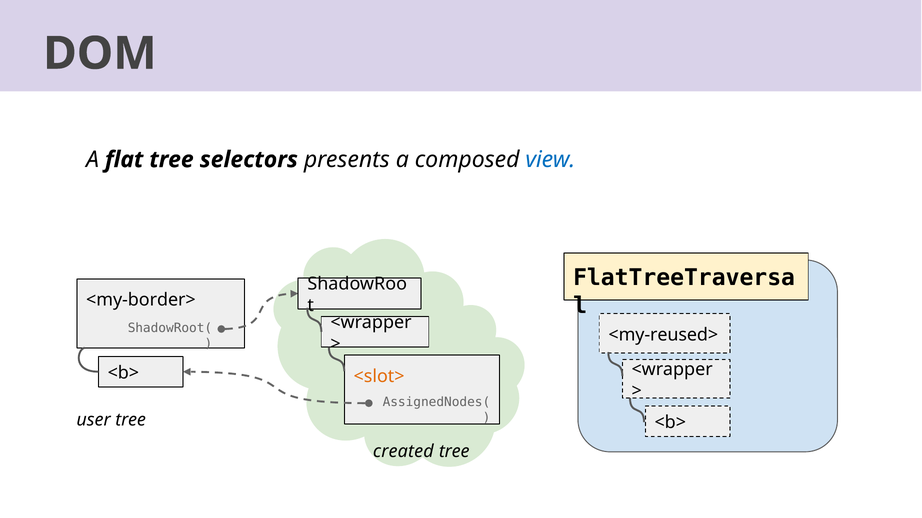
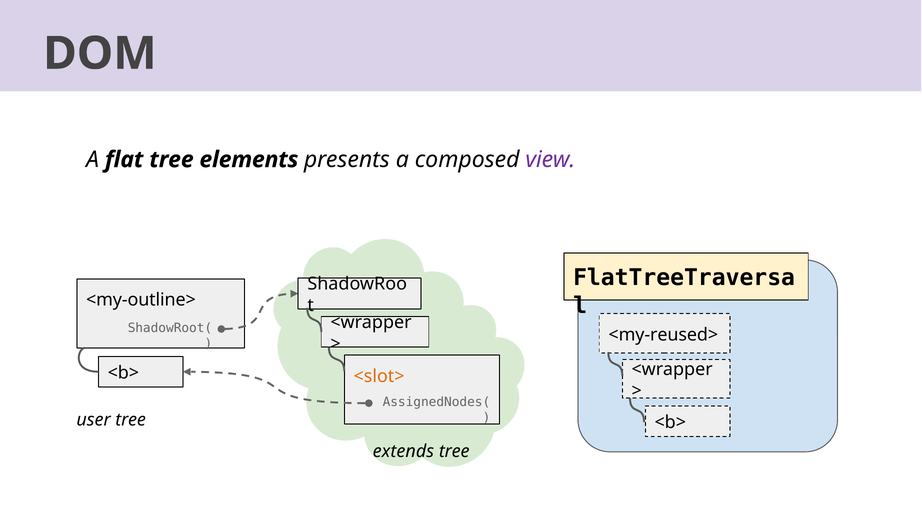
selectors: selectors -> elements (249, 160)
view colour: blue -> purple (550, 160)
<my-border>: <my-border> -> <my-outline> (141, 300)
created: created -> extends (403, 452)
